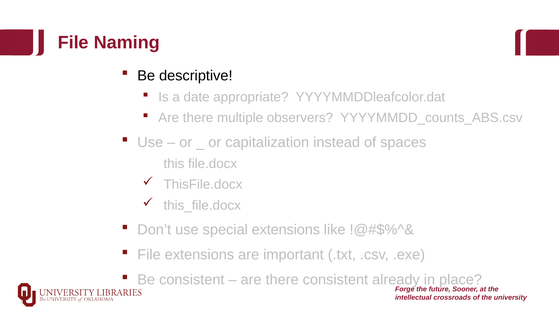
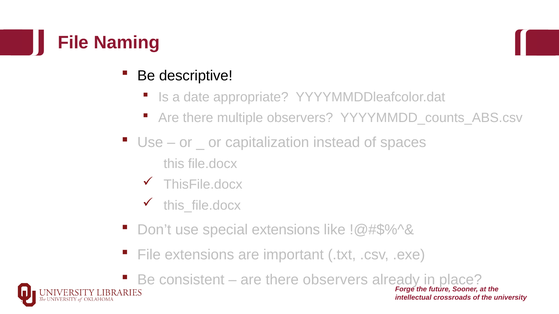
there consistent: consistent -> observers (335, 280)
